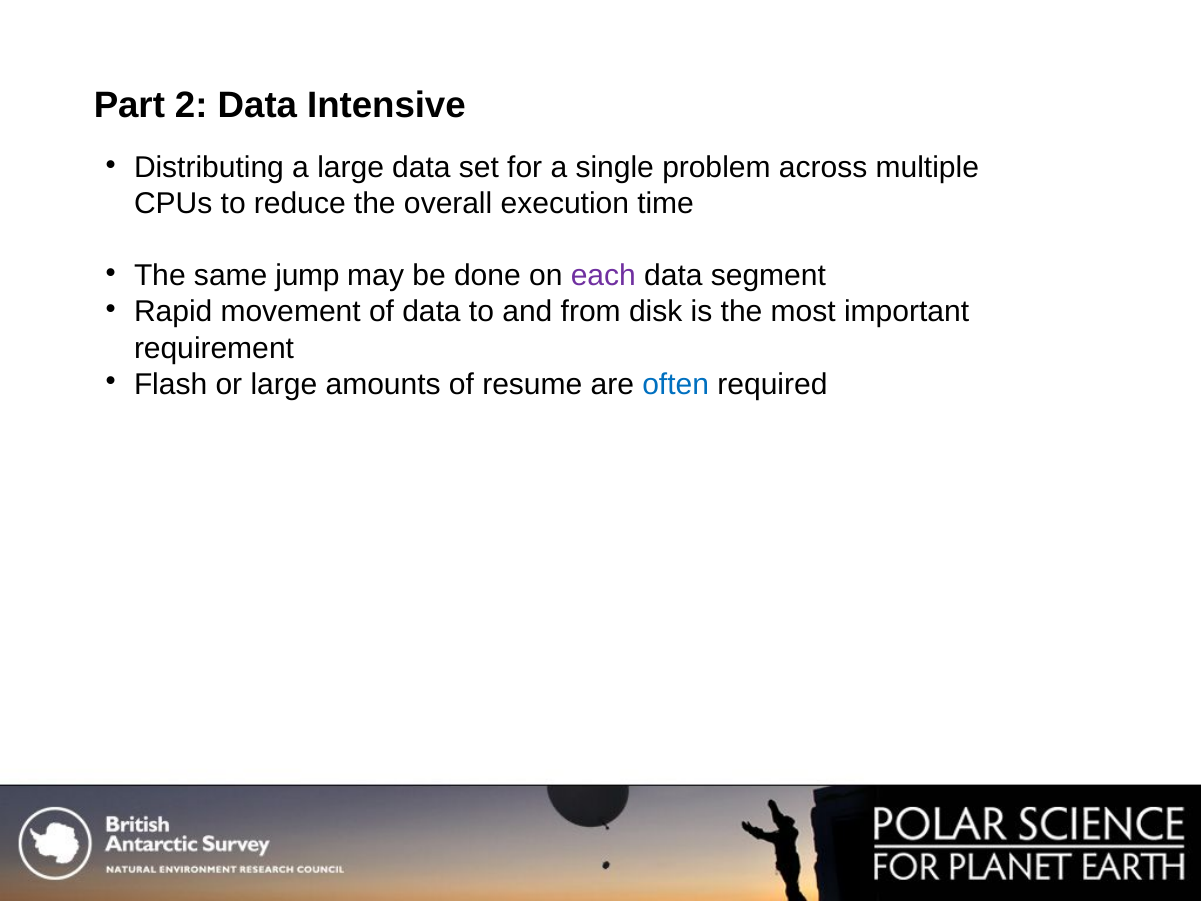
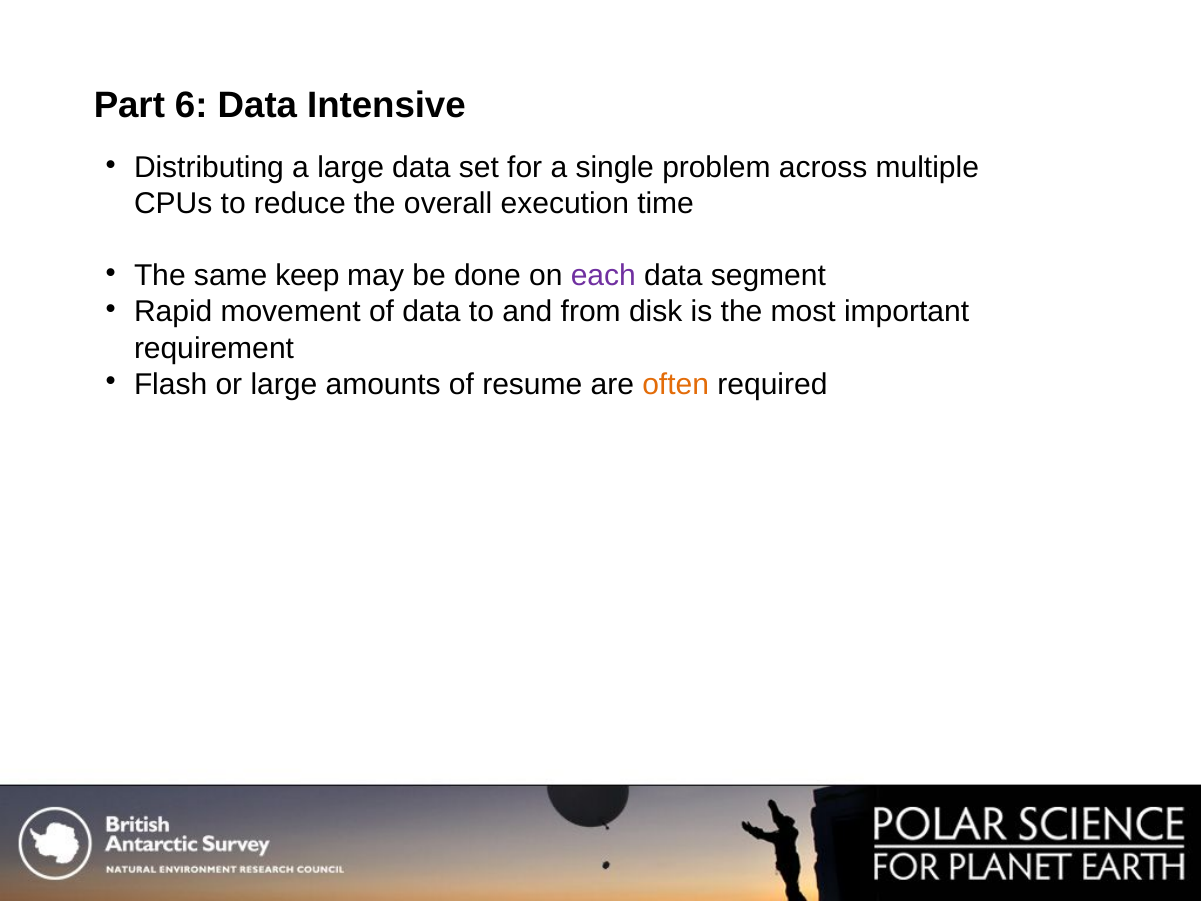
2: 2 -> 6 (191, 106)
jump: jump -> keep (307, 276)
often colour: blue -> orange (676, 384)
